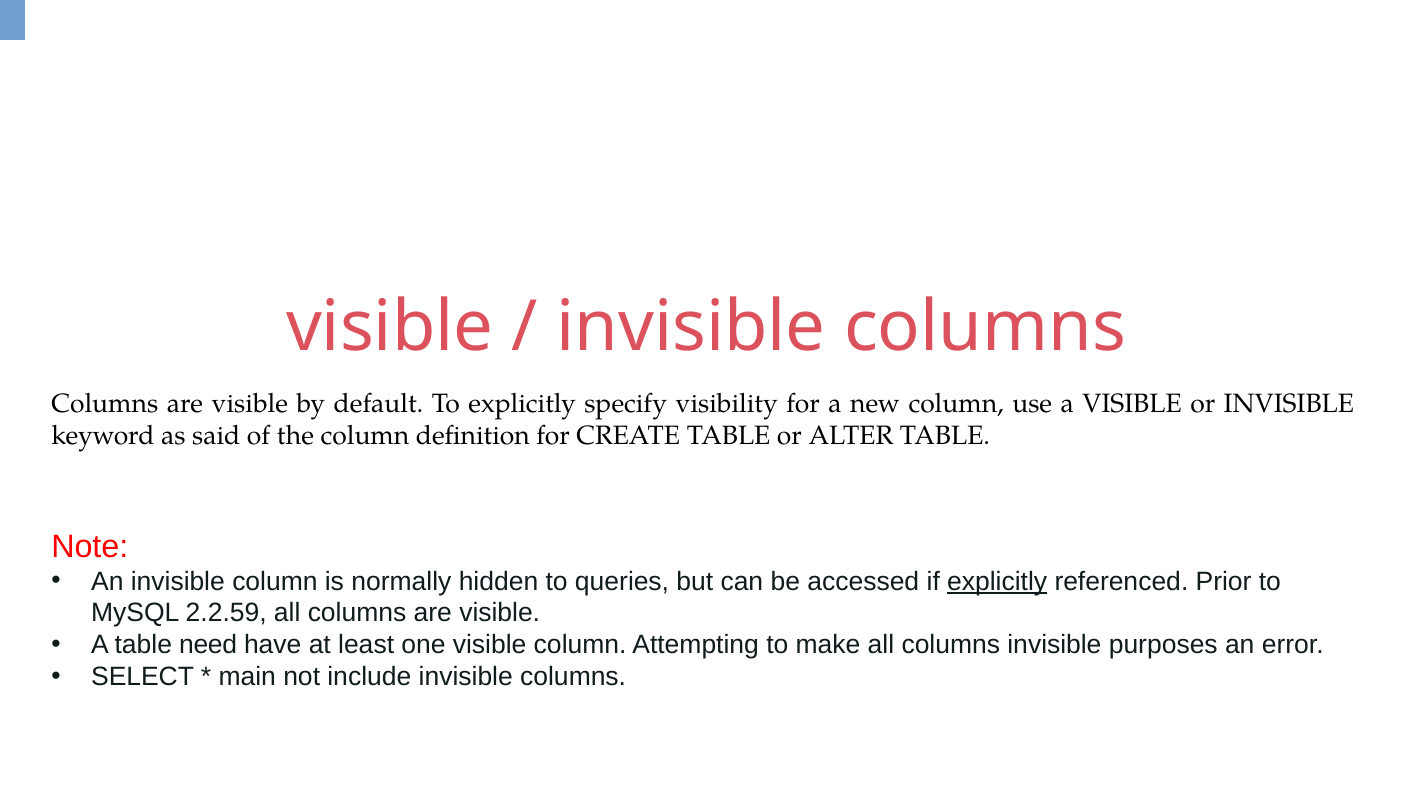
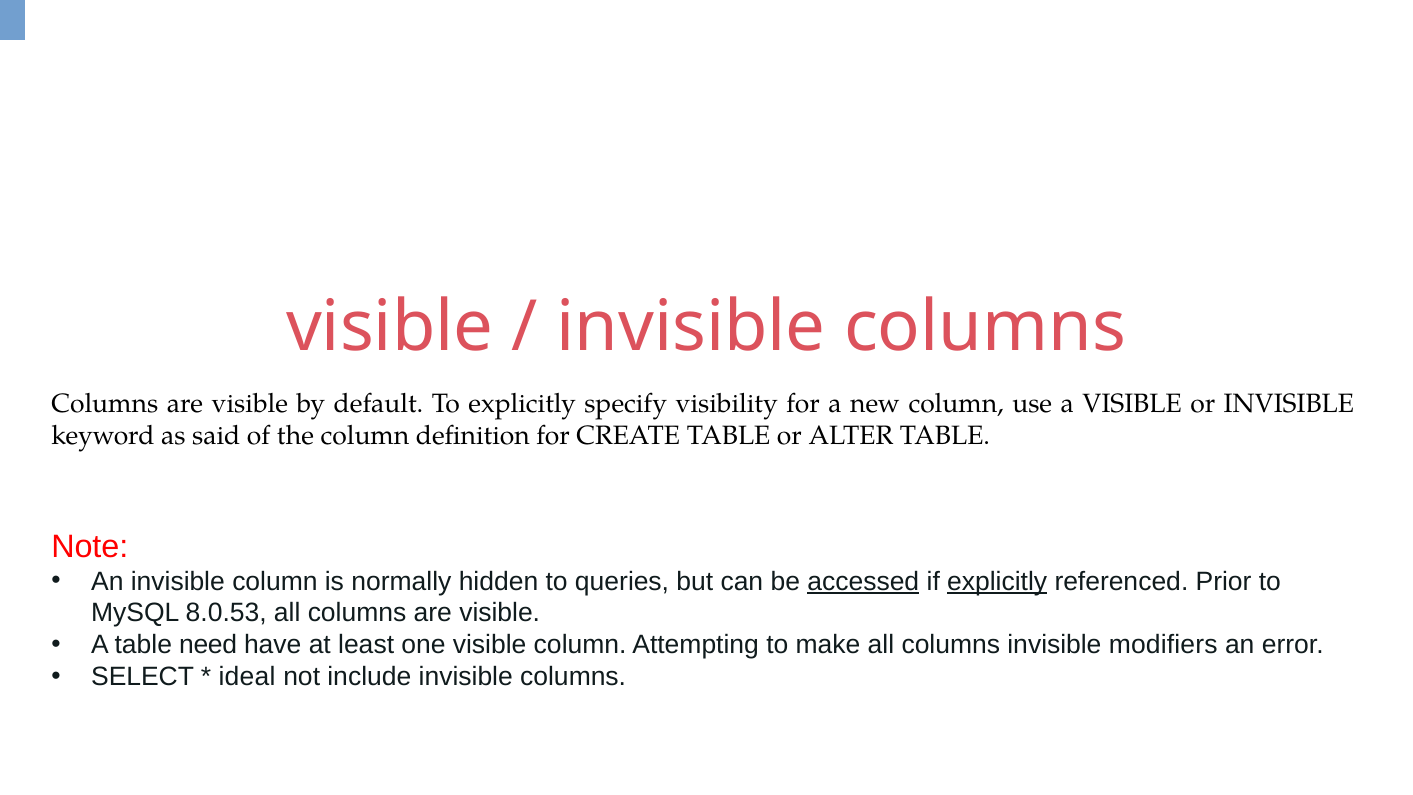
accessed underline: none -> present (863, 581)
2.2.59: 2.2.59 -> 8.0.53 (226, 613)
purposes: purposes -> modifiers (1163, 645)
main: main -> ideal (247, 677)
